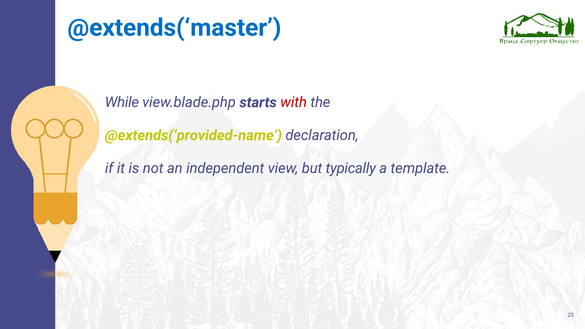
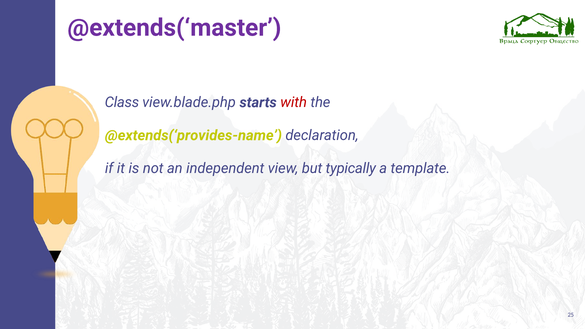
@extends(‘master colour: blue -> purple (174, 28)
While: While -> Class (122, 102)
@extends(‘provided-name: @extends(‘provided-name -> @extends(‘provides-name (193, 135)
